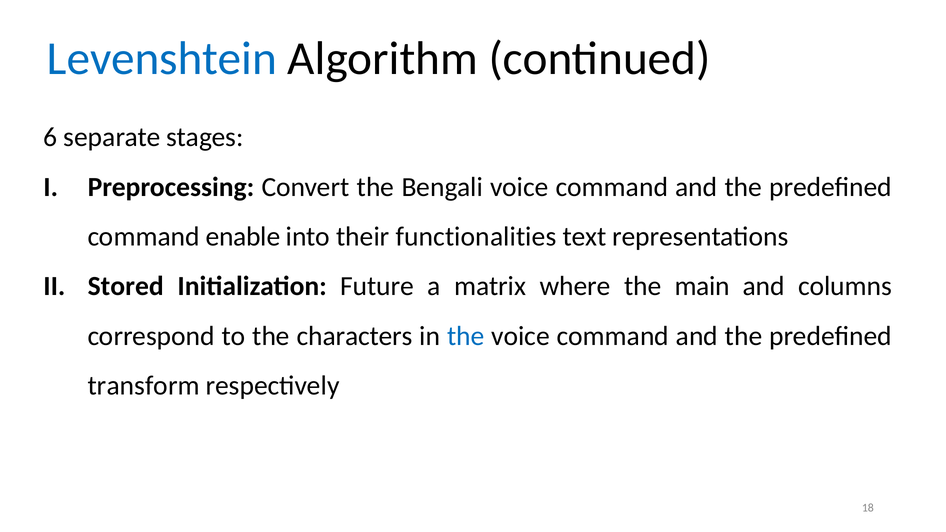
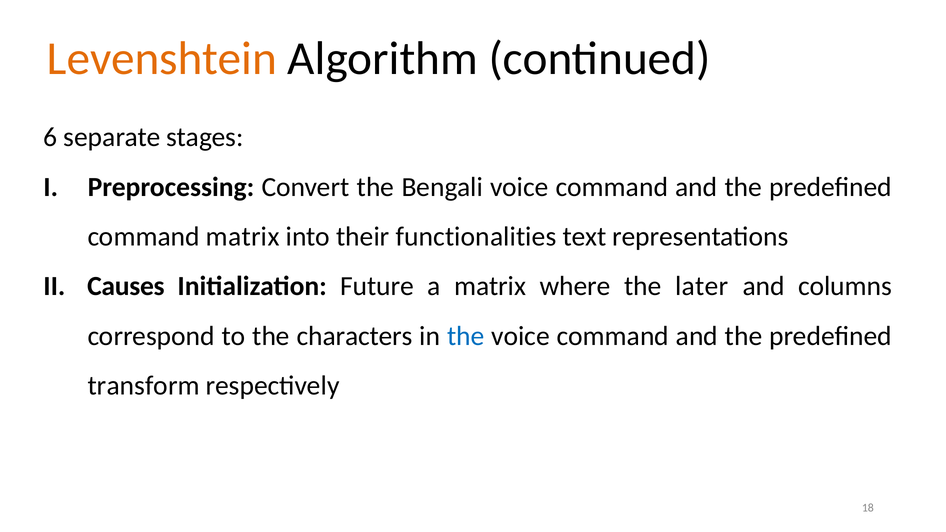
Levenshtein colour: blue -> orange (162, 59)
command enable: enable -> matrix (243, 237)
Stored: Stored -> Causes (126, 286)
main: main -> later (702, 286)
